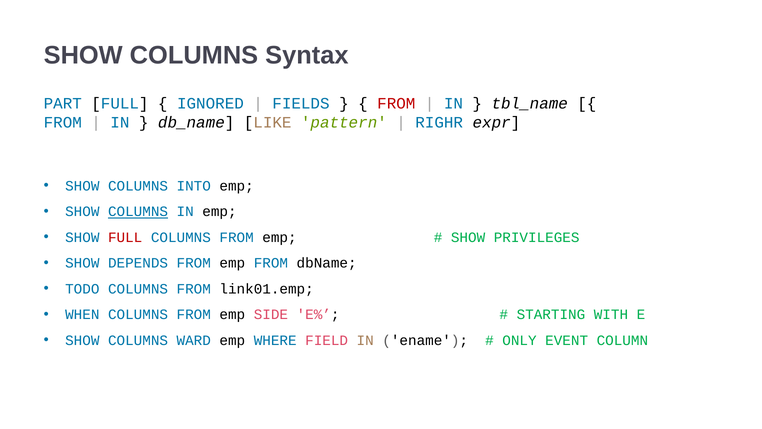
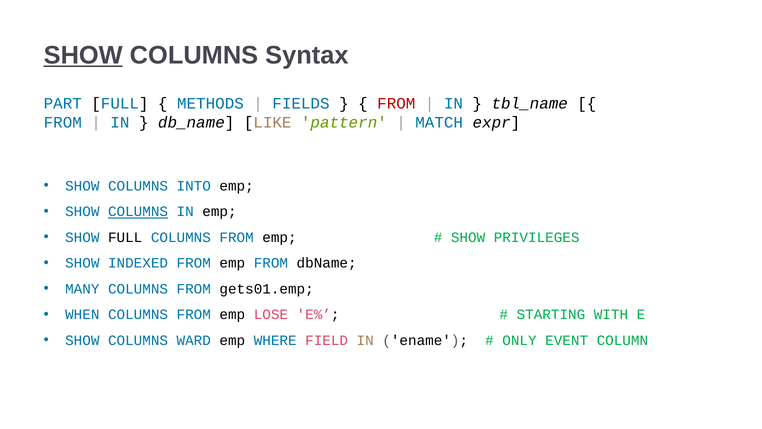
SHOW underline: none -> present (83, 55)
IGNORED: IGNORED -> METHODS (210, 103)
RIGHR: RIGHR -> MATCH (439, 122)
FULL colour: red -> black (125, 237)
DEPENDS: DEPENDS -> INDEXED (138, 263)
TODO: TODO -> MANY (82, 289)
link01.emp: link01.emp -> gets01.emp (267, 289)
SIDE: SIDE -> LOSE (271, 314)
